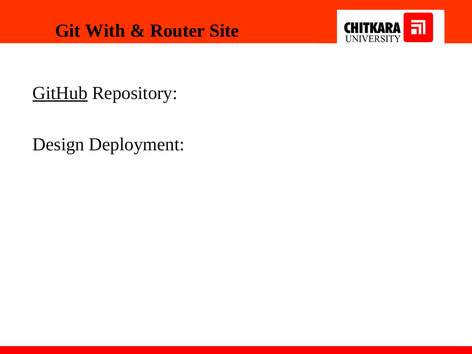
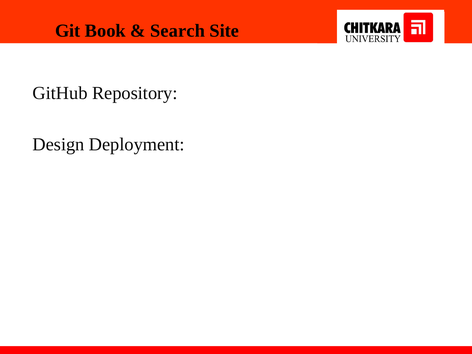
With: With -> Book (105, 31)
Router: Router -> Search (178, 31)
GitHub underline: present -> none (60, 93)
